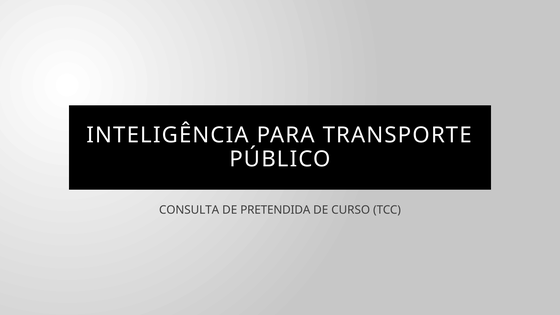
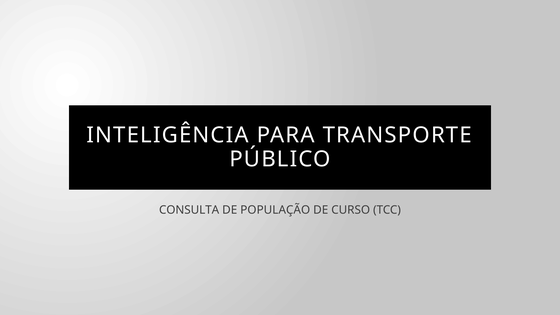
PRETENDIDA: PRETENDIDA -> POPULAÇÃO (275, 210)
